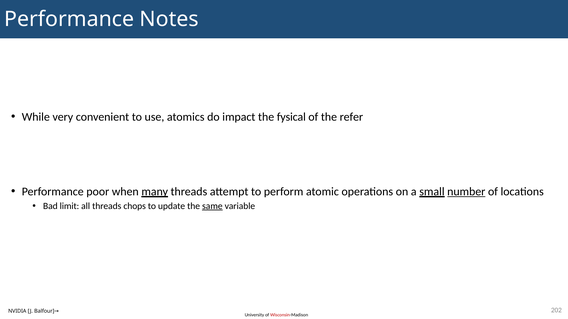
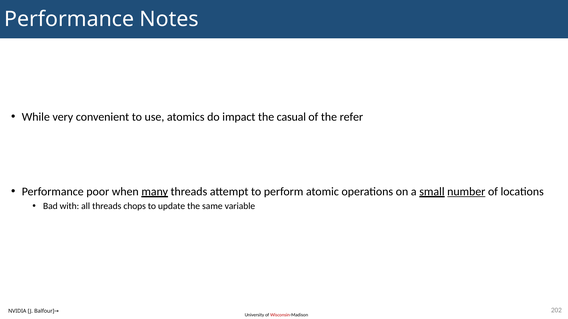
fysical: fysical -> casual (291, 117)
limit: limit -> with (69, 206)
same underline: present -> none (212, 206)
